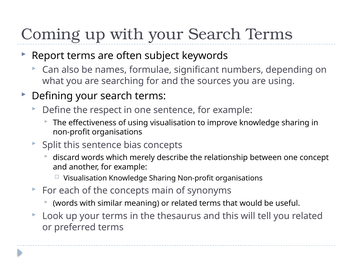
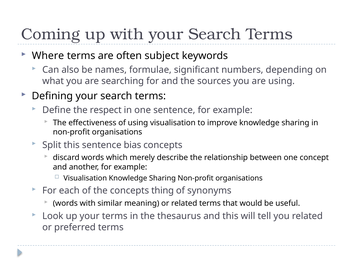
Report: Report -> Where (48, 56)
main: main -> thing (163, 190)
